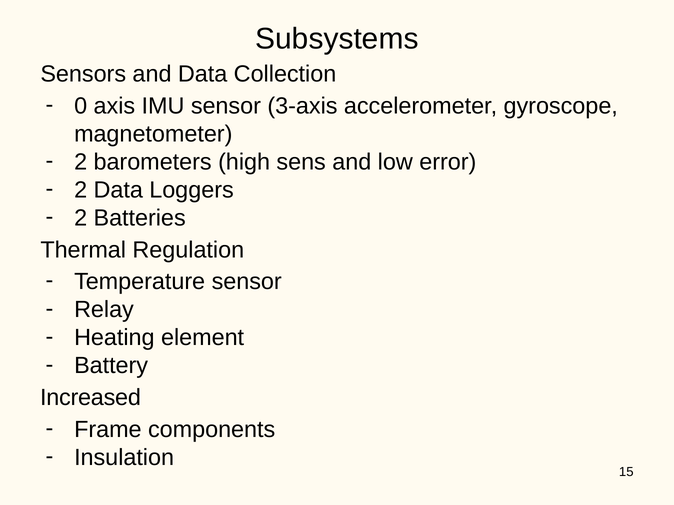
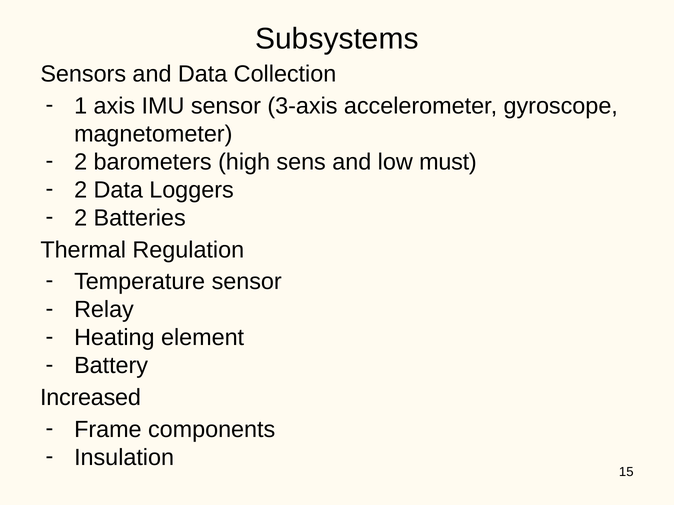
0: 0 -> 1 (81, 106)
error: error -> must (448, 162)
